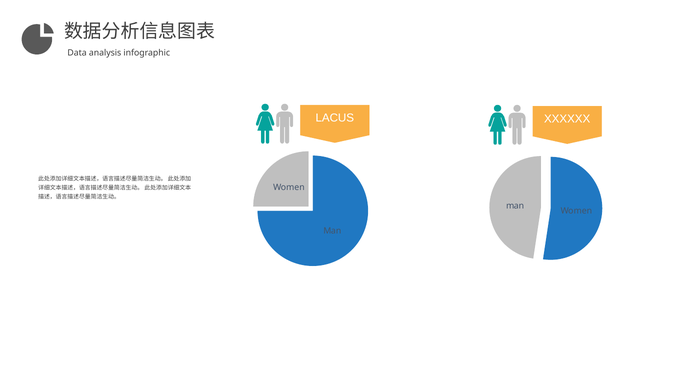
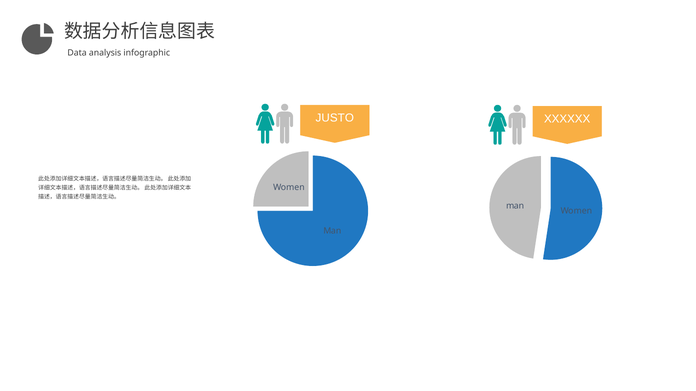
LACUS: LACUS -> JUSTO (335, 118)
